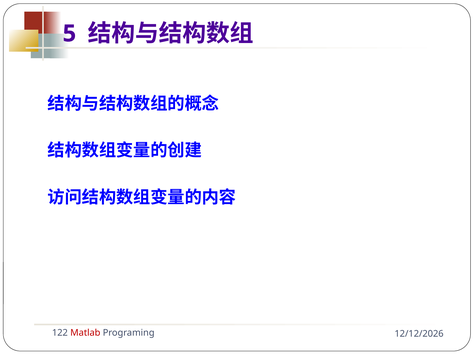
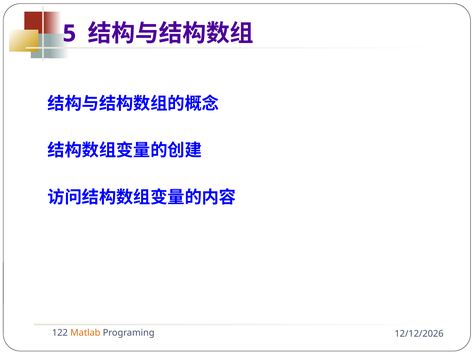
Matlab colour: red -> orange (85, 332)
